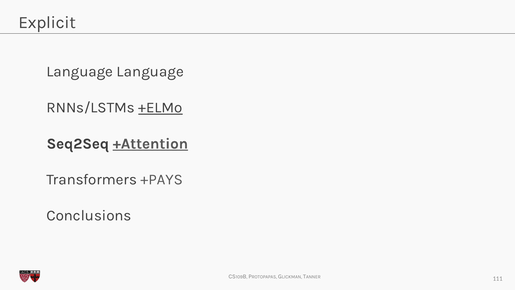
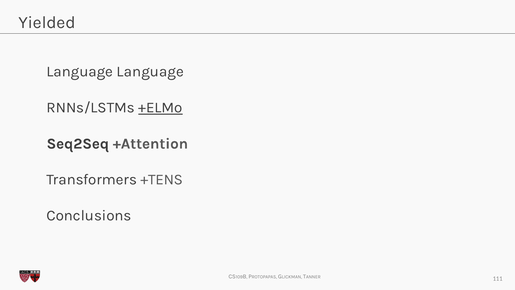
Explicit: Explicit -> Yielded (47, 23)
+Attention underline: present -> none (150, 143)
+PAYS: +PAYS -> +TENS (162, 179)
